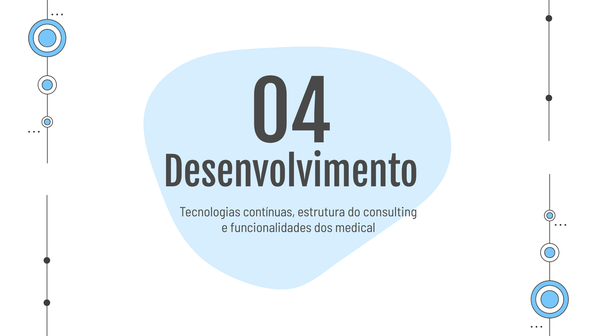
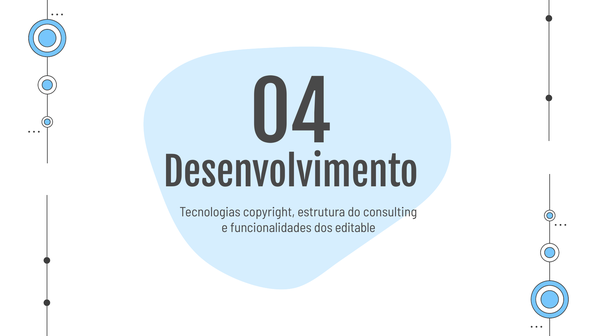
contínuas: contínuas -> copyright (269, 212)
medical: medical -> editable (355, 228)
